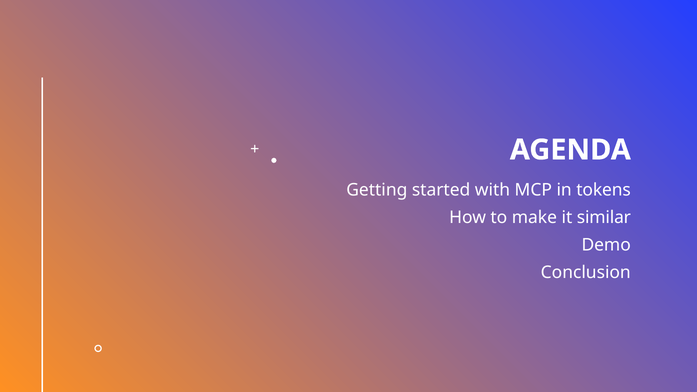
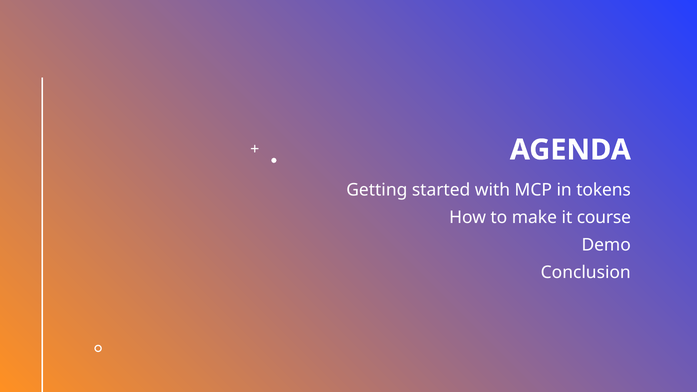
similar: similar -> course (604, 218)
